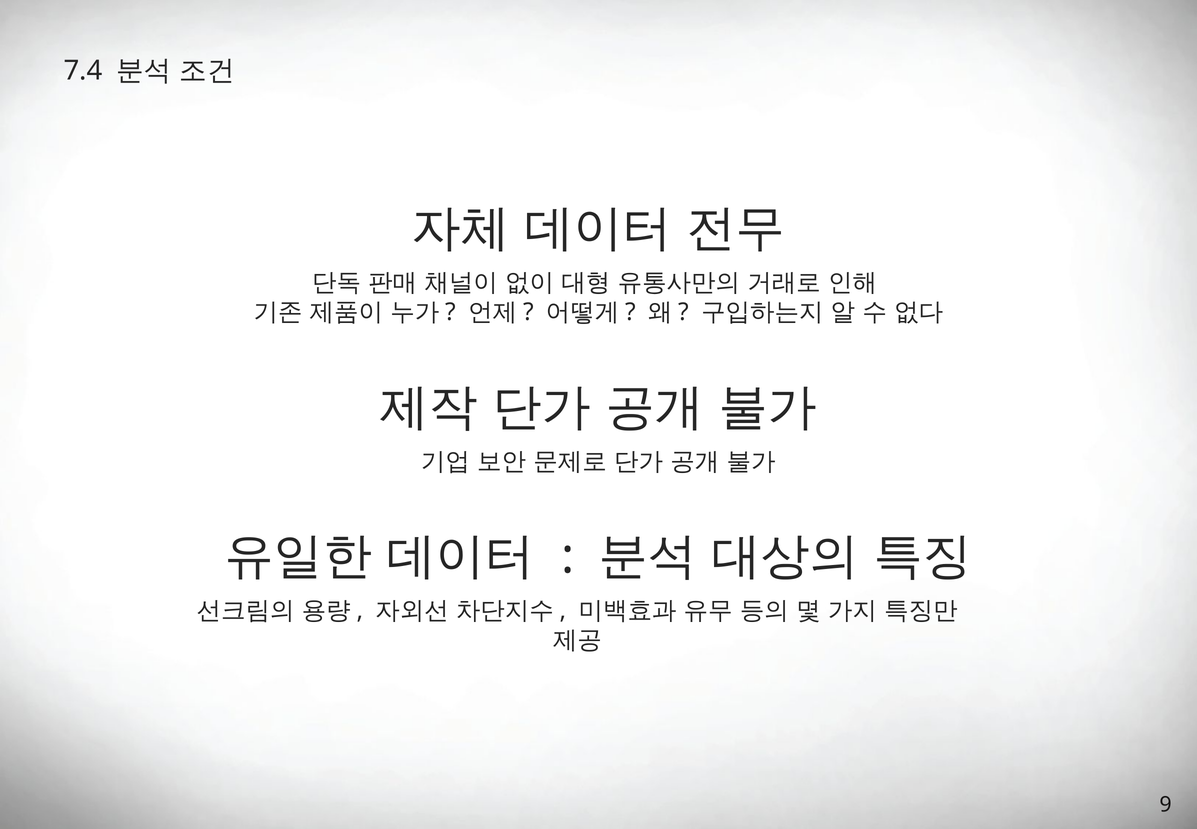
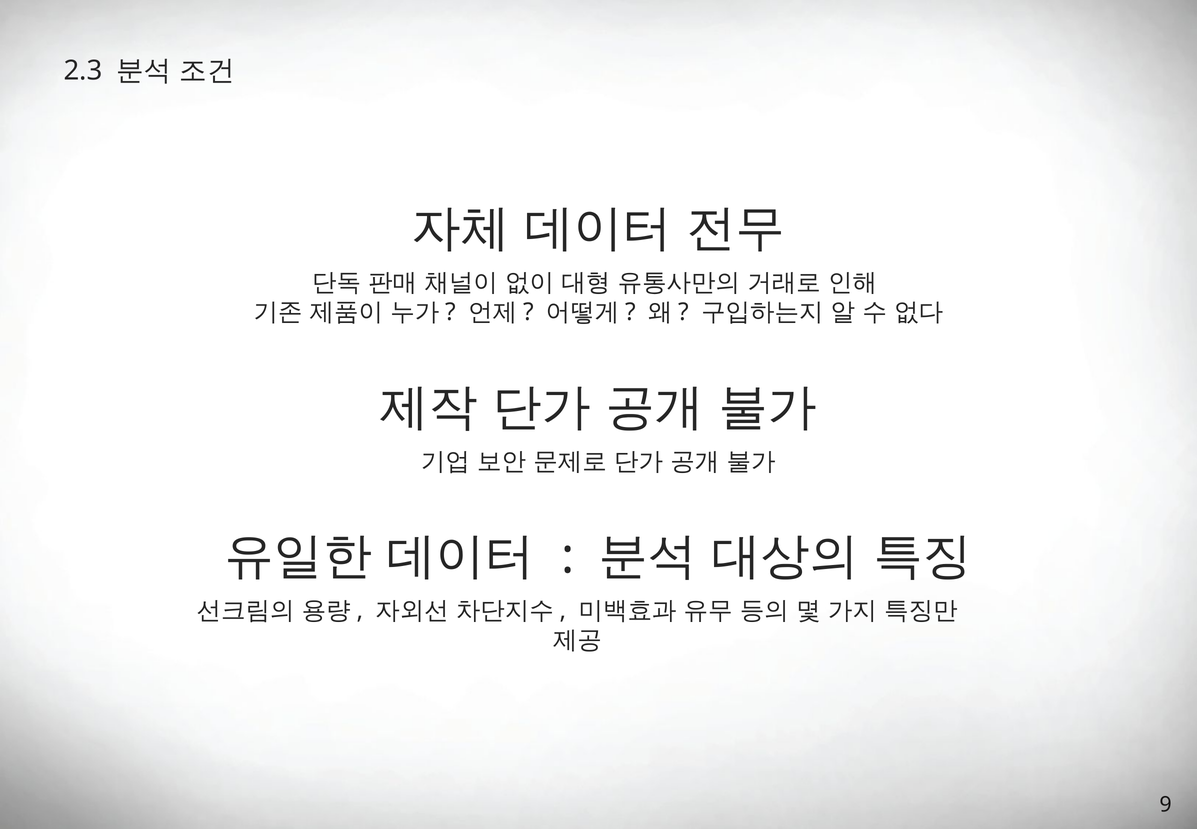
7.4: 7.4 -> 2.3 (83, 71)
